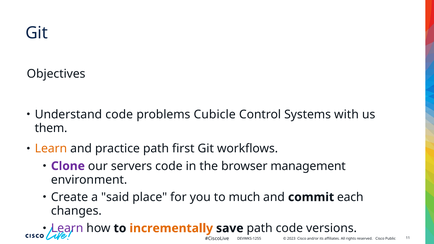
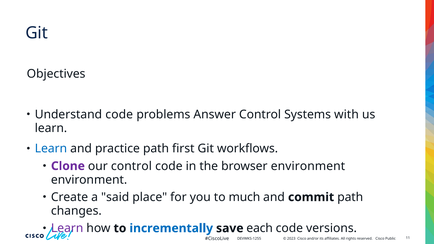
Cubicle: Cubicle -> Answer (215, 115)
them: them -> learn (51, 128)
Learn colour: orange -> blue (51, 149)
our servers: servers -> control (131, 166)
browser management: management -> environment (308, 166)
commit each: each -> path (350, 197)
incrementally colour: orange -> blue (171, 228)
save path: path -> each (260, 228)
